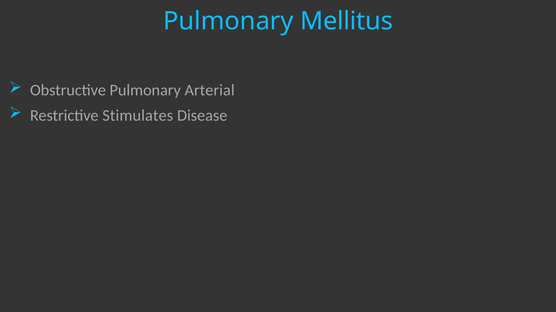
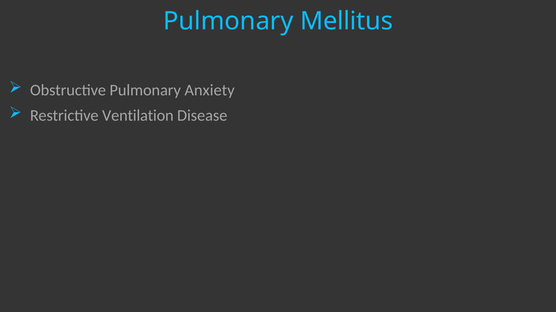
Arterial: Arterial -> Anxiety (210, 90)
Stimulates: Stimulates -> Ventilation (138, 116)
